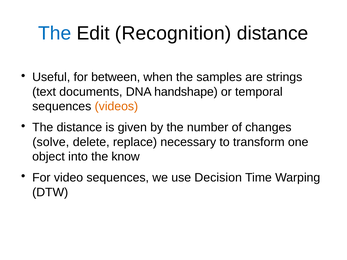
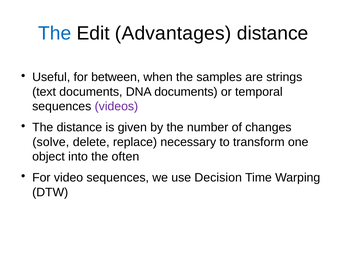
Recognition: Recognition -> Advantages (173, 33)
DNA handshape: handshape -> documents (186, 92)
videos colour: orange -> purple (116, 107)
know: know -> often (125, 157)
